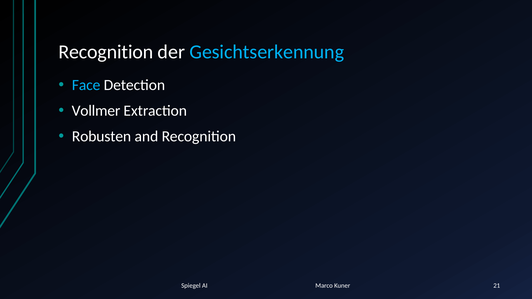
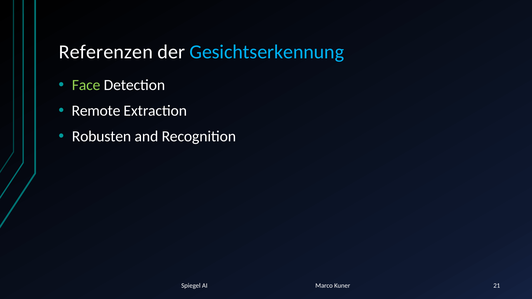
Recognition: Recognition -> Referenzen (106, 52)
Face colour: light blue -> light green (86, 85)
Vollmer: Vollmer -> Remote (96, 111)
